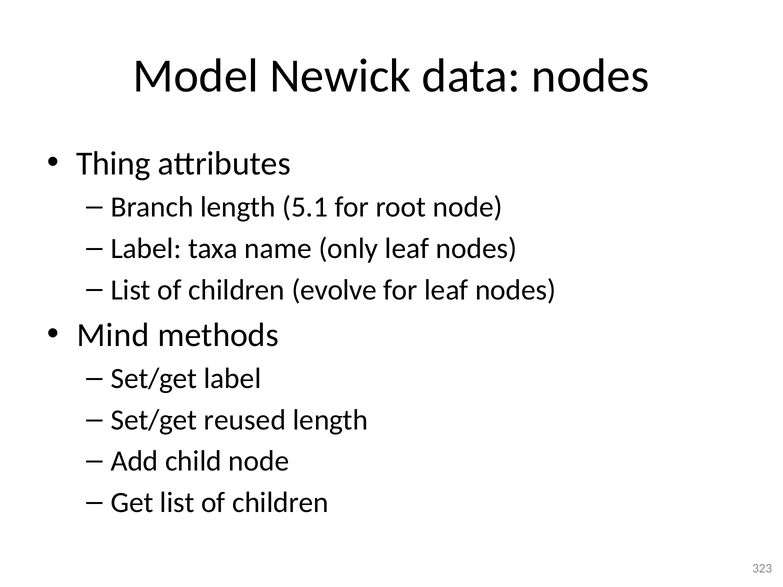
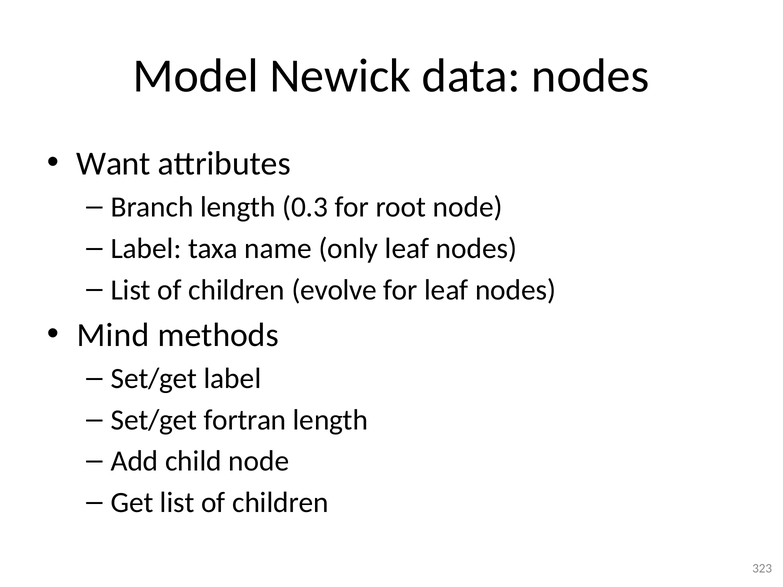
Thing: Thing -> Want (113, 164)
5.1: 5.1 -> 0.3 (305, 207)
reused: reused -> fortran (245, 420)
